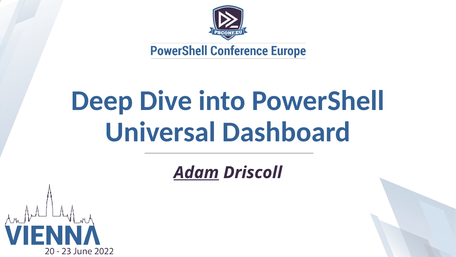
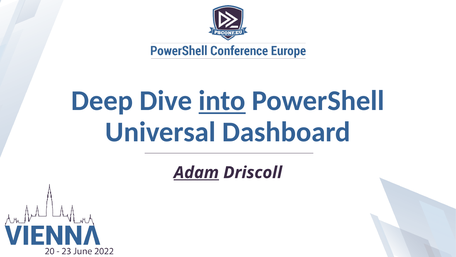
into underline: none -> present (222, 101)
